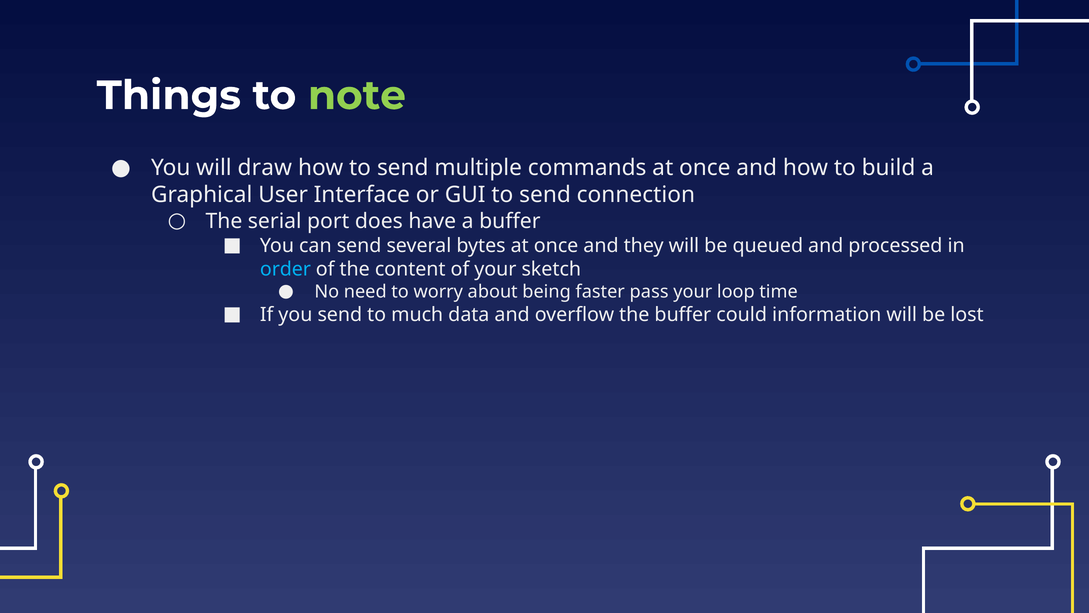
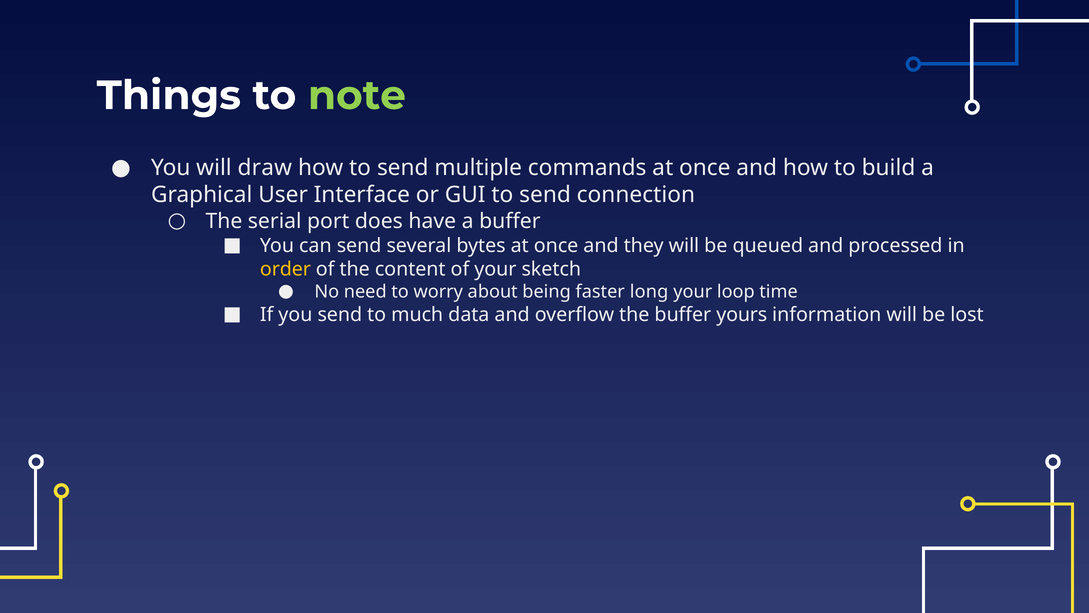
order colour: light blue -> yellow (285, 269)
pass: pass -> long (649, 292)
could: could -> yours (742, 314)
